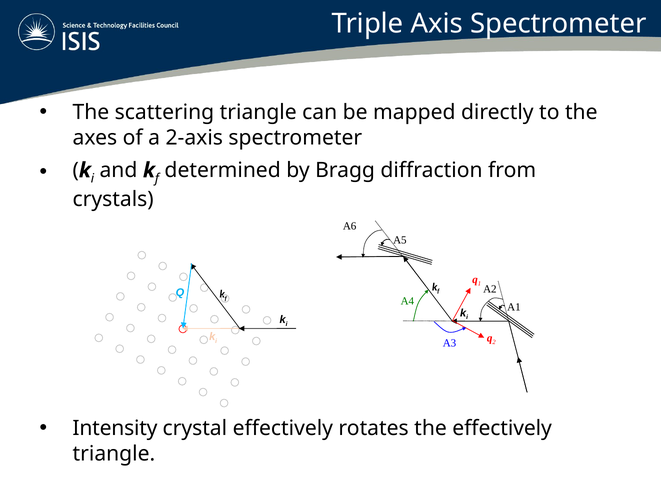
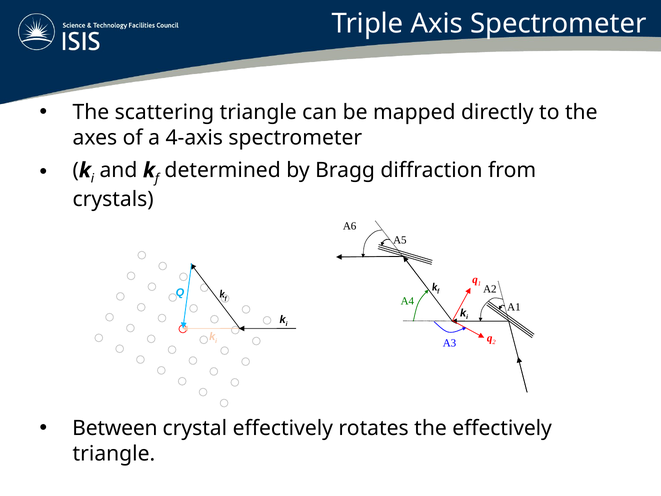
2-axis: 2-axis -> 4-axis (194, 138)
Intensity: Intensity -> Between (115, 428)
